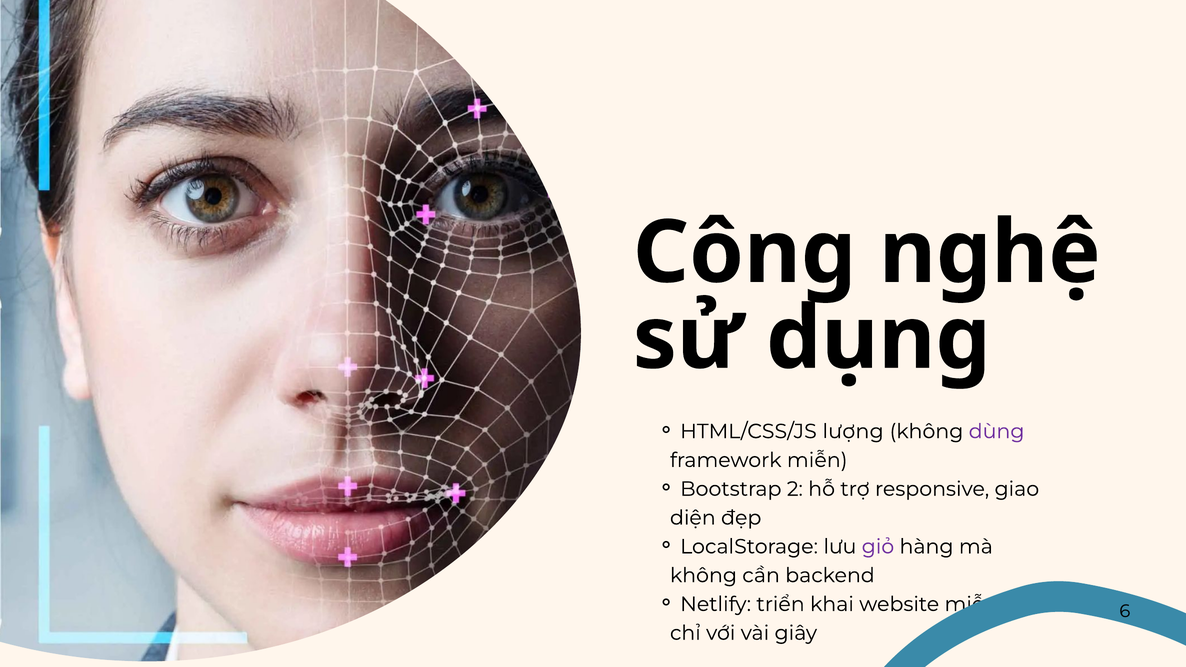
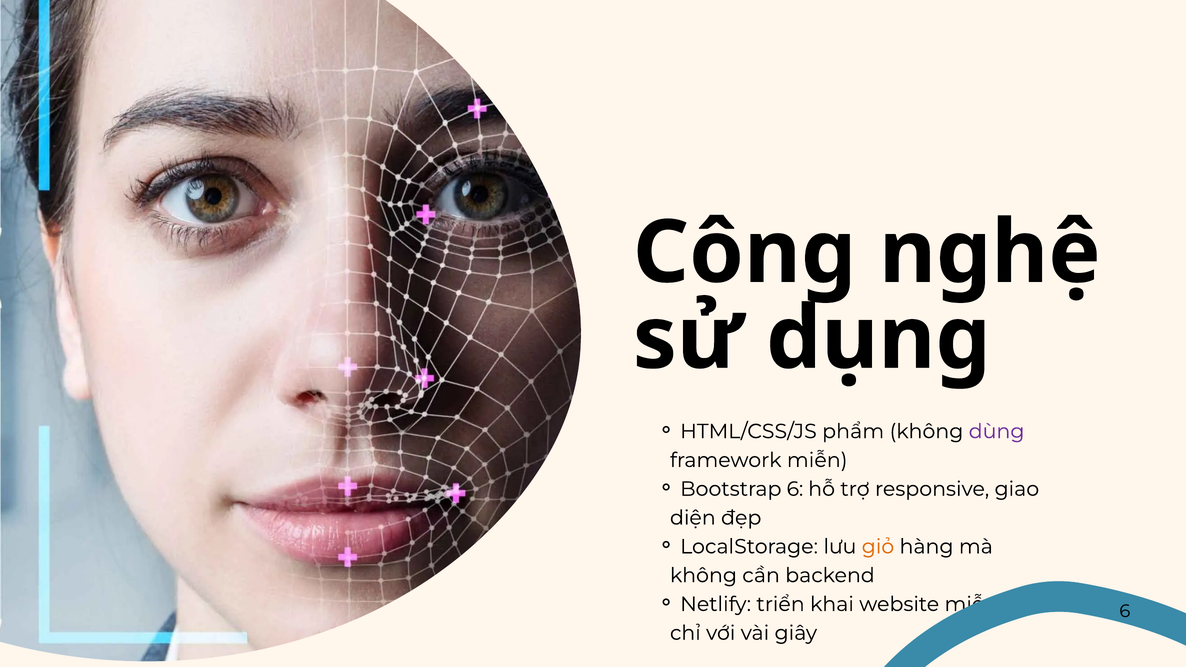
lượng: lượng -> phẩm (853, 431)
Bootstrap 2: 2 -> 6 (795, 489)
giỏ colour: purple -> orange (878, 547)
